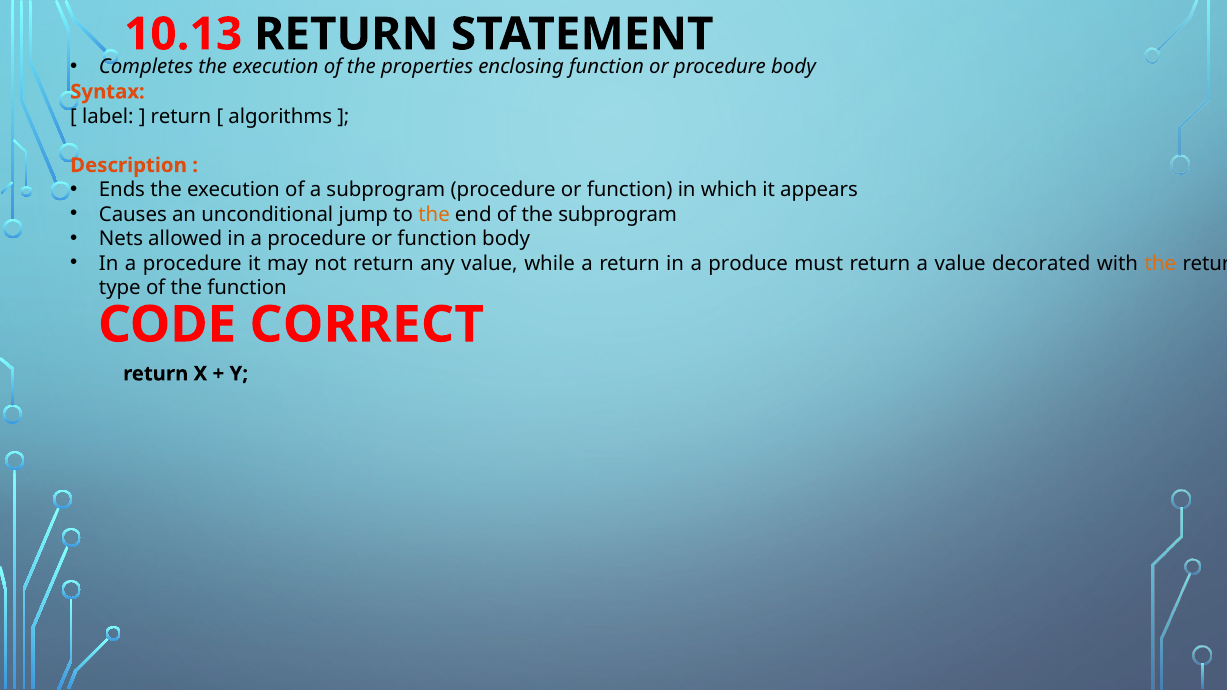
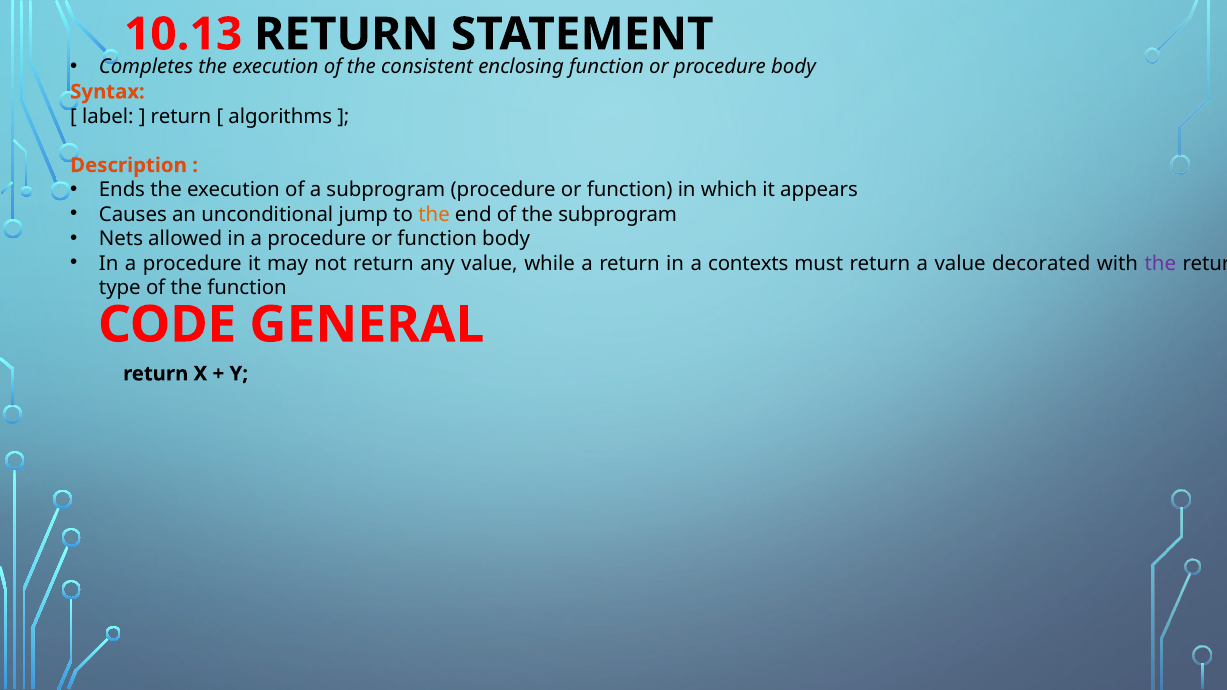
properties: properties -> consistent (427, 67)
produce: produce -> contexts (748, 263)
the colour: orange -> purple (1160, 263)
CORRECT: CORRECT -> GENERAL (367, 325)
